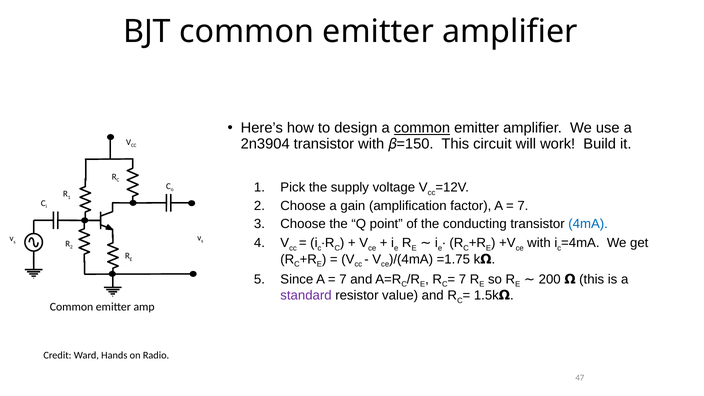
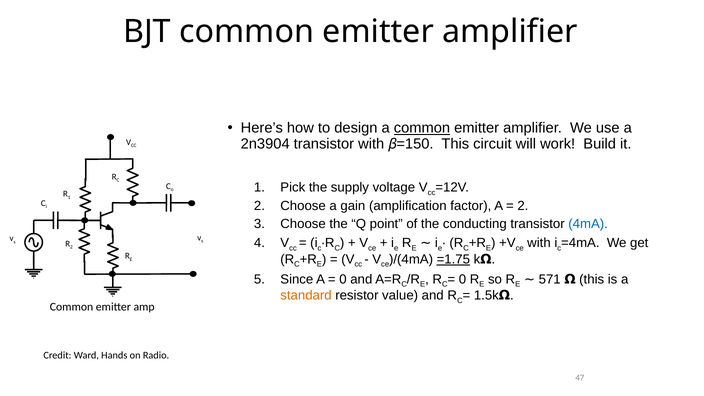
7: 7 -> 2 (523, 206)
=1.75 underline: none -> present (453, 259)
7: 7 -> 0 (343, 279)
7: 7 -> 0 (462, 279)
200: 200 -> 571 (550, 279)
standard colour: purple -> orange (306, 295)
